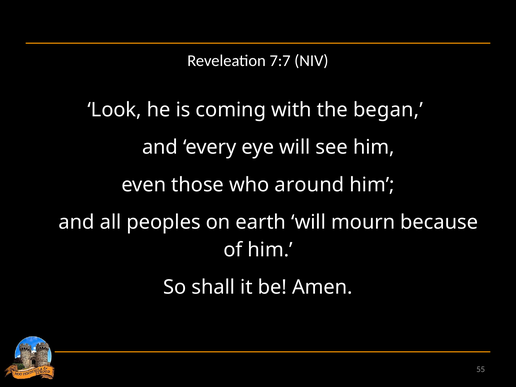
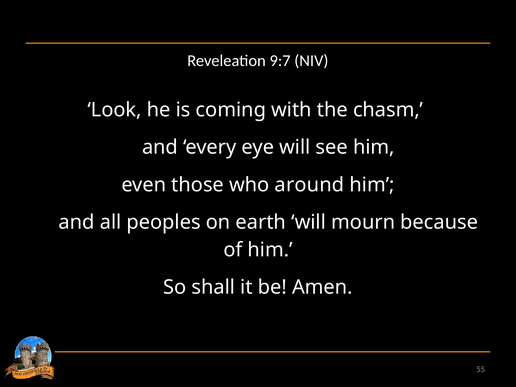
7:7: 7:7 -> 9:7 (280, 61)
began: began -> chasm (388, 110)
